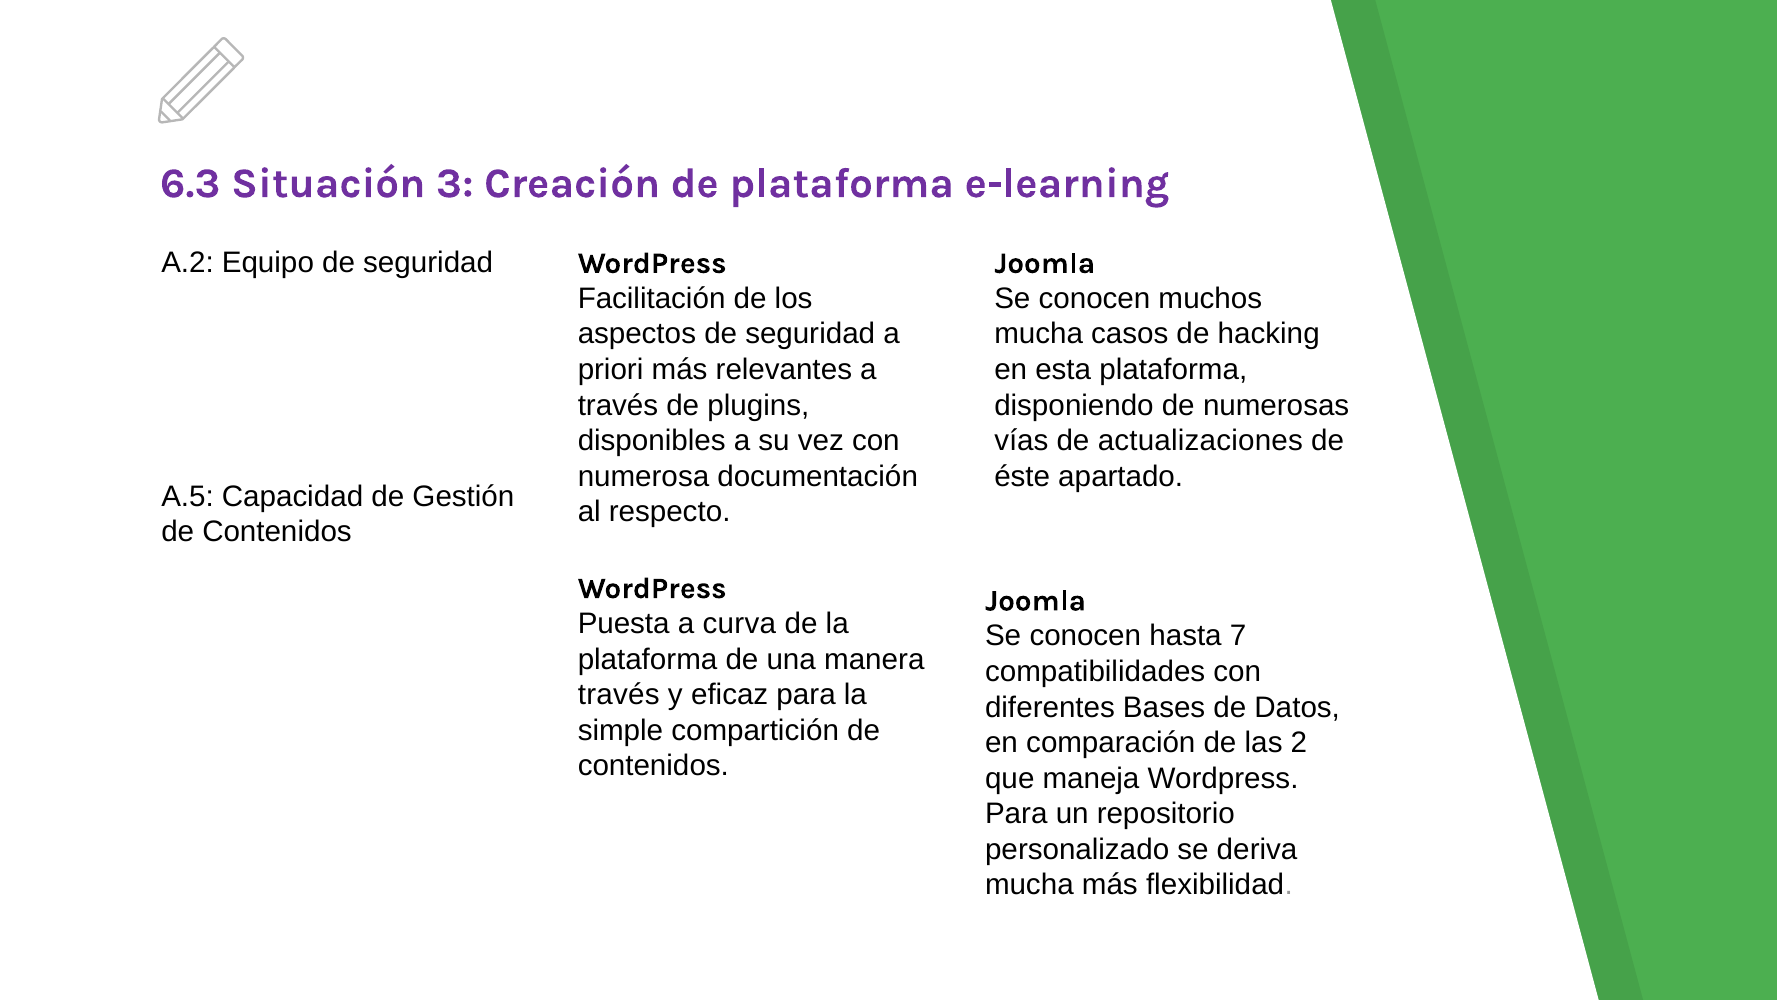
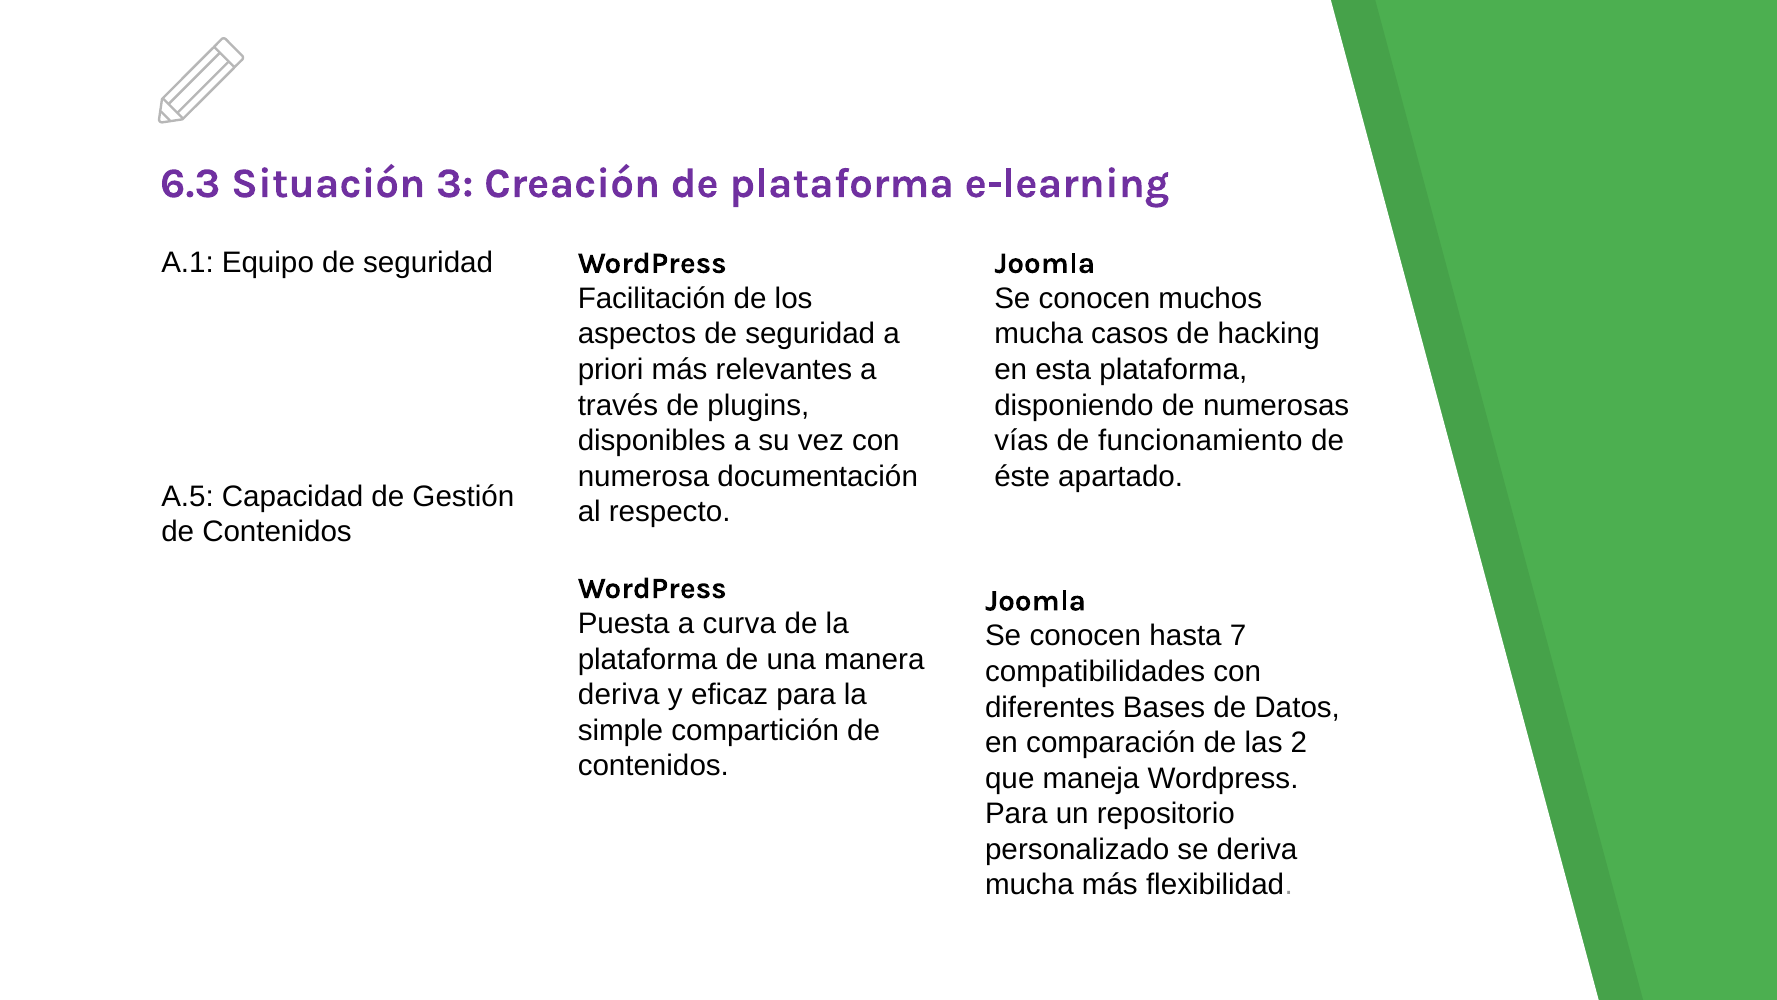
A.2: A.2 -> A.1 (188, 263)
actualizaciones: actualizaciones -> funcionamiento (1200, 441)
través: través -> deriva (619, 695)
